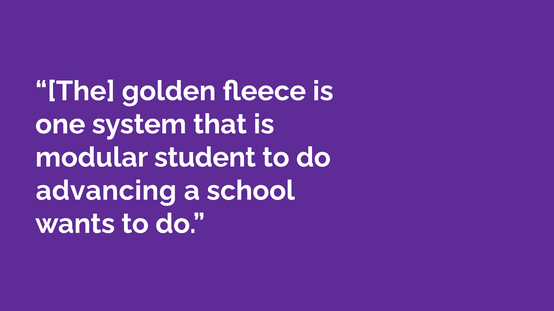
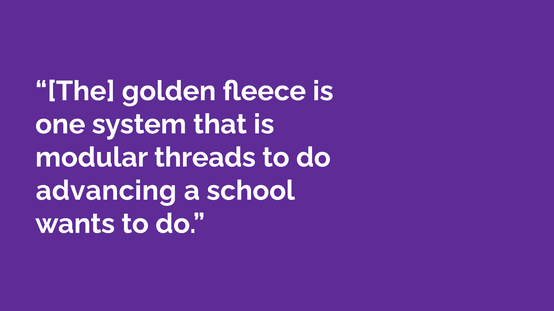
student: student -> threads (205, 158)
